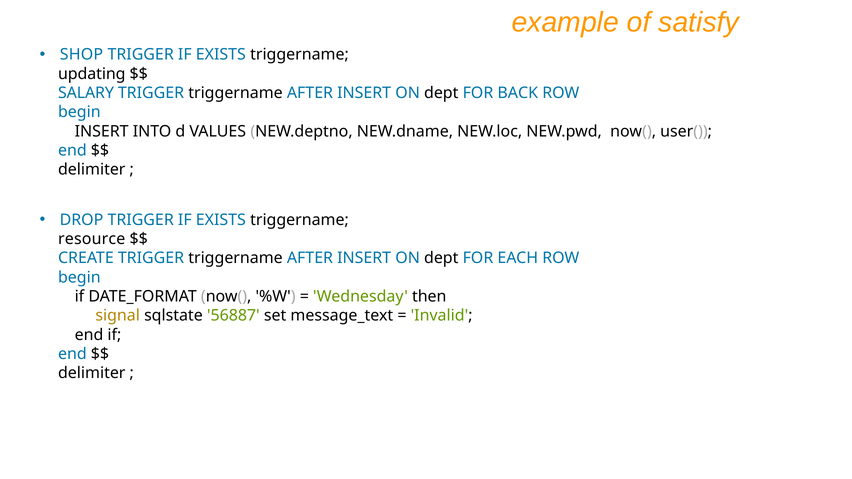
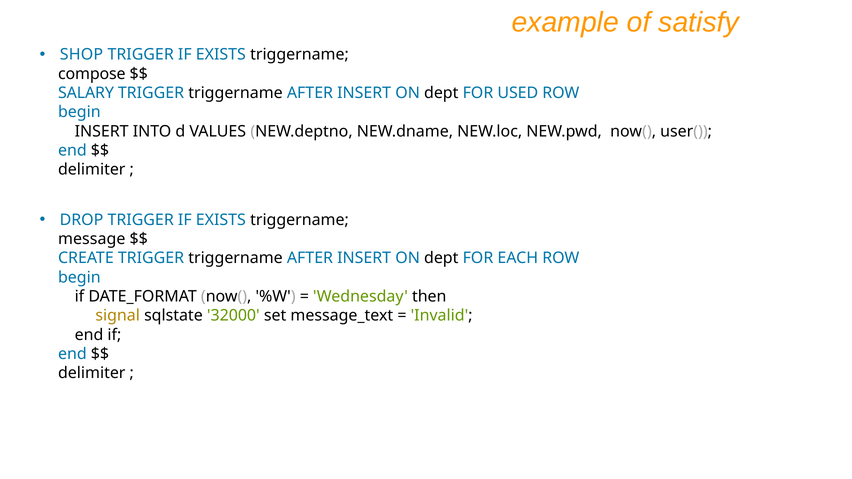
updating: updating -> compose (92, 74)
BACK: BACK -> USED (518, 93)
resource: resource -> message (92, 239)
56887: 56887 -> 32000 (233, 316)
